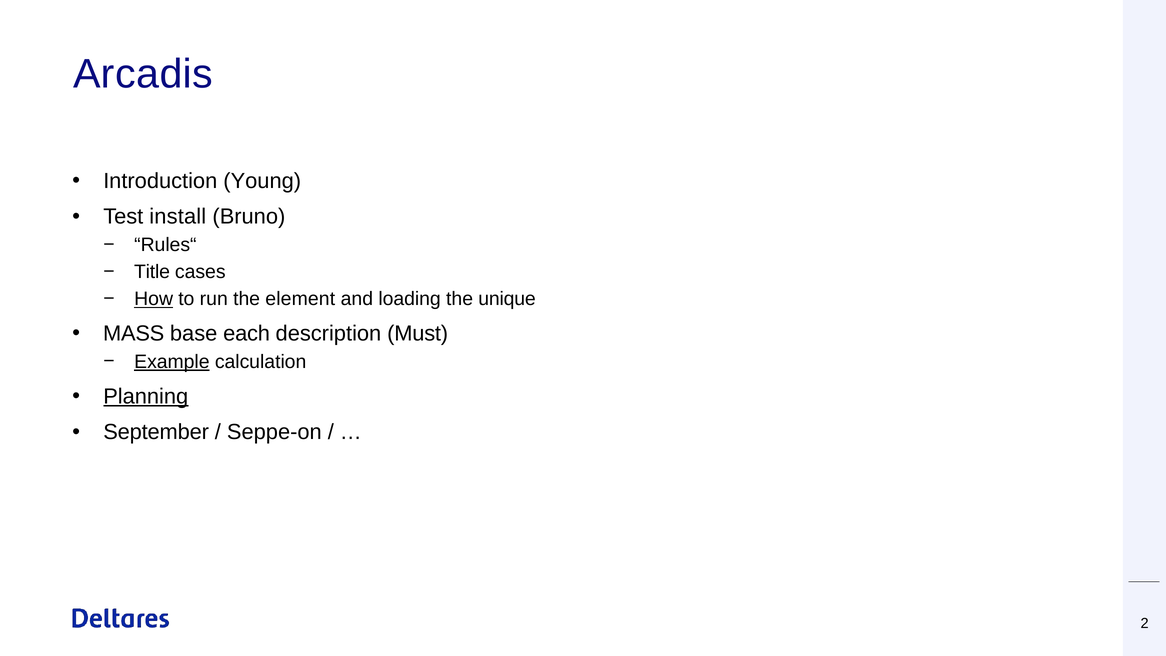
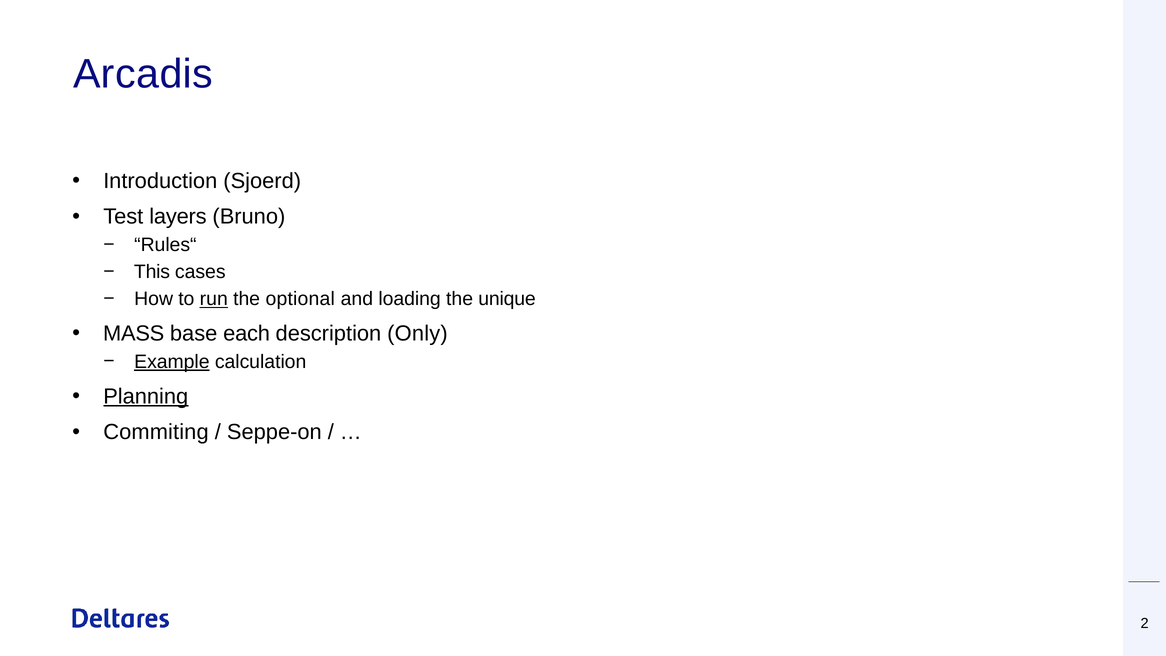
Young: Young -> Sjoerd (262, 181)
install: install -> layers (178, 217)
Title: Title -> This (152, 272)
How underline: present -> none (154, 299)
run underline: none -> present (214, 299)
element: element -> optional (300, 299)
Must: Must -> Only (417, 333)
September: September -> Commiting (156, 432)
